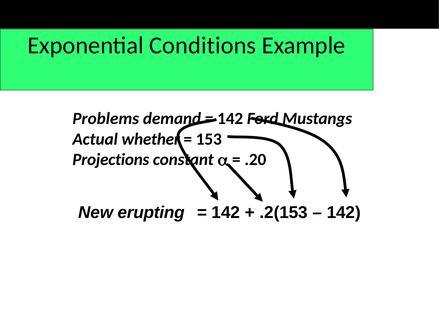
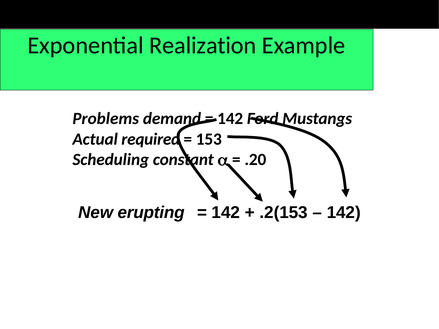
Conditions: Conditions -> Realization (203, 46)
whether: whether -> required (151, 139)
Projections: Projections -> Scheduling (111, 160)
